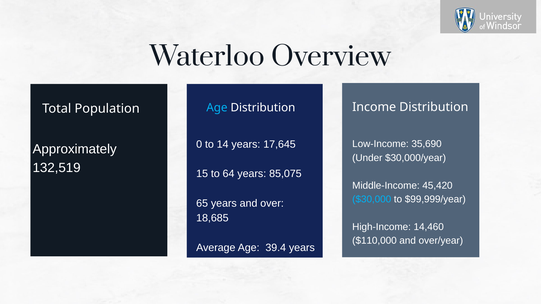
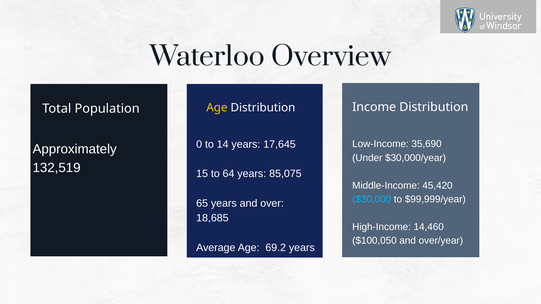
Age colour: light blue -> yellow (217, 108)
$110,000: $110,000 -> $100,050 (374, 241)
39.4: 39.4 -> 69.2 (276, 248)
